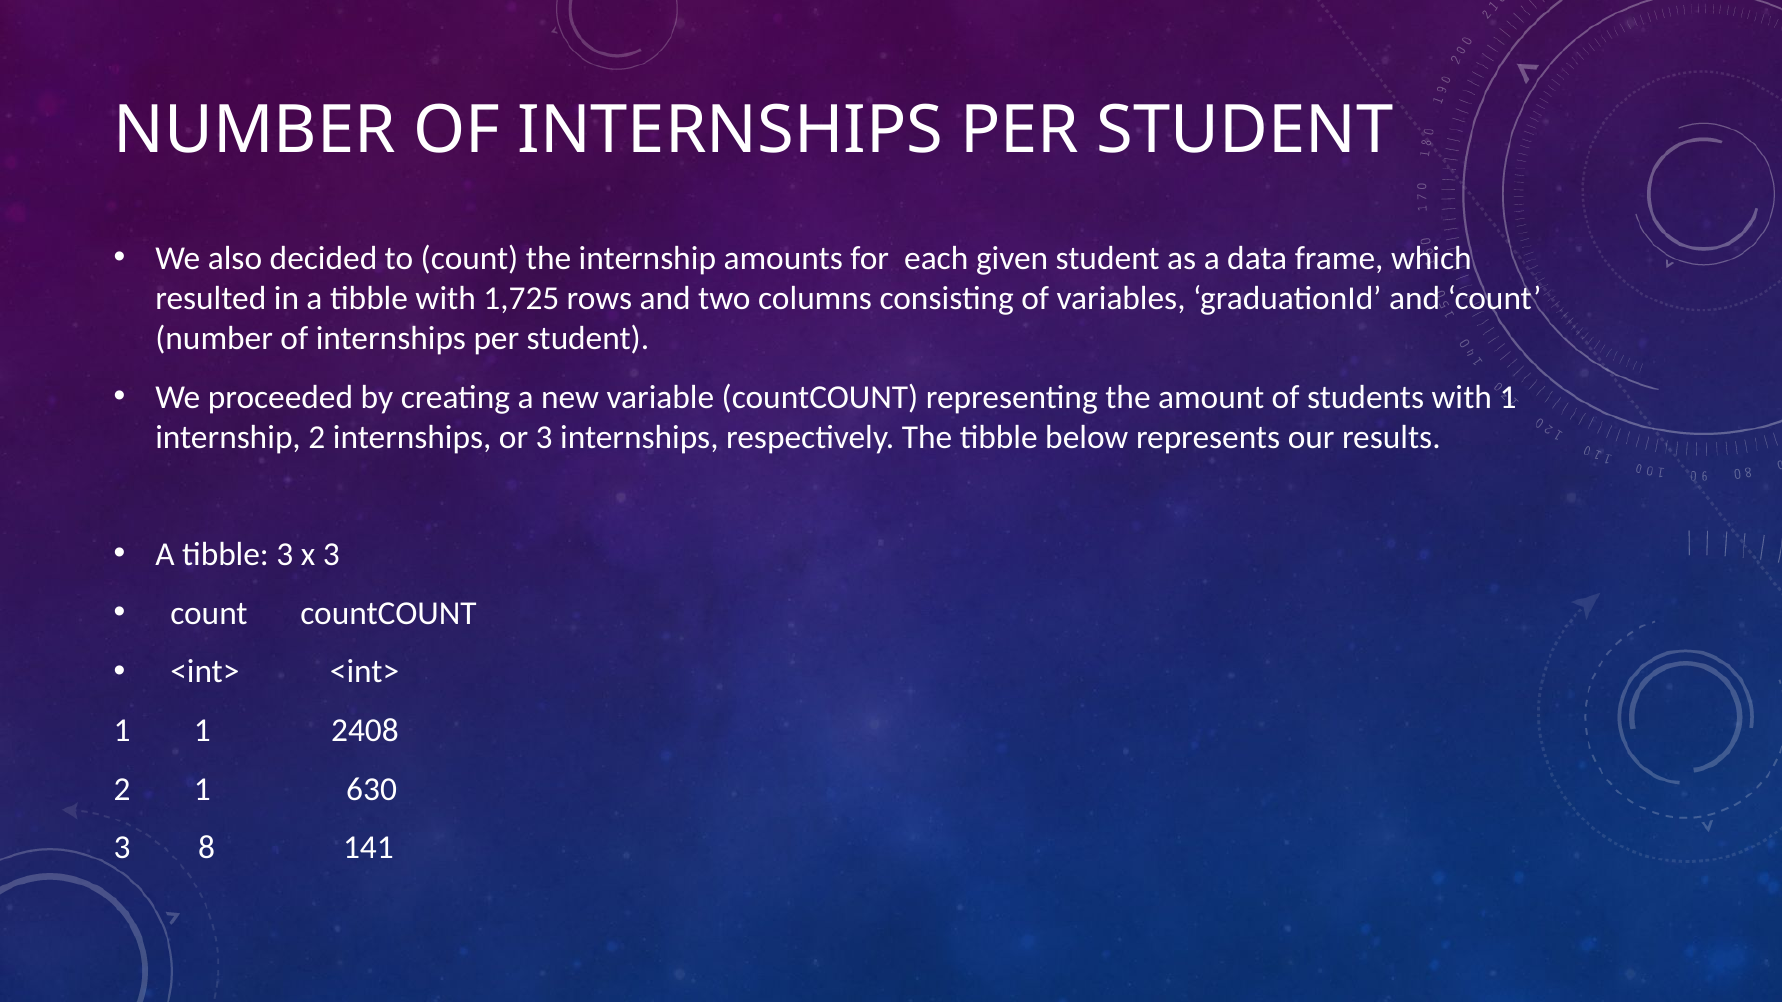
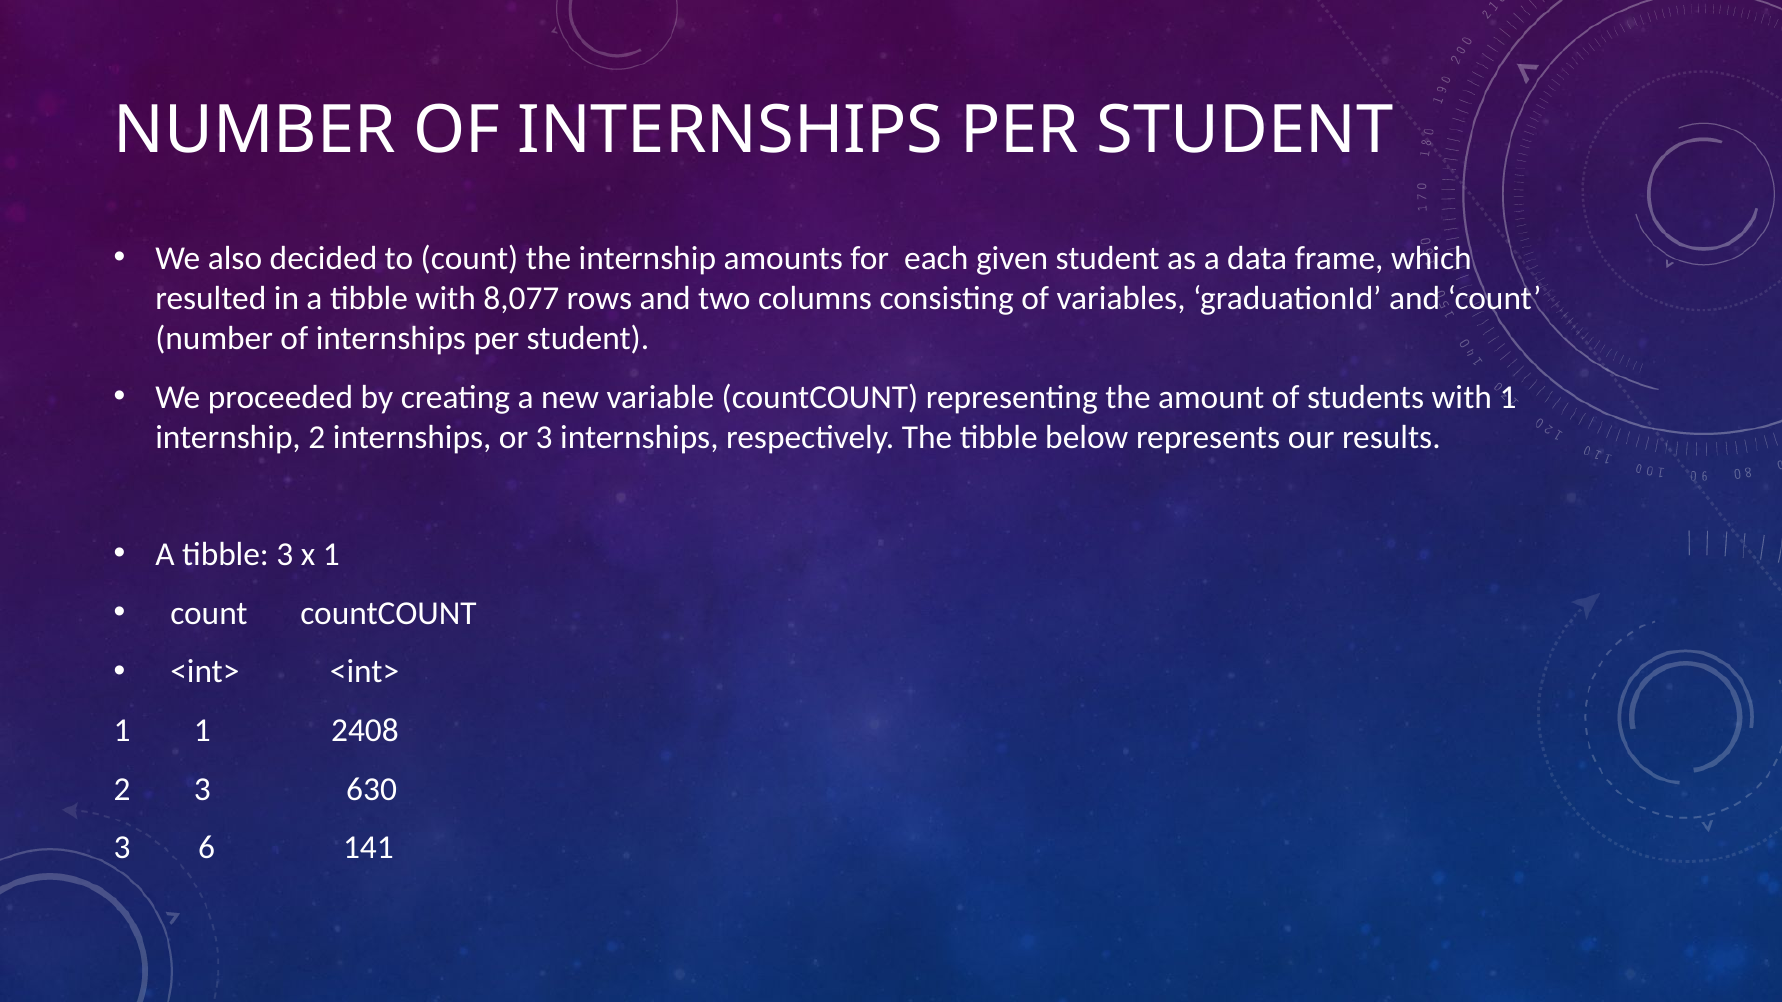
1,725: 1,725 -> 8,077 (521, 299)
x 3: 3 -> 1 (331, 555)
2 1: 1 -> 3 (202, 789)
8: 8 -> 6 (207, 848)
